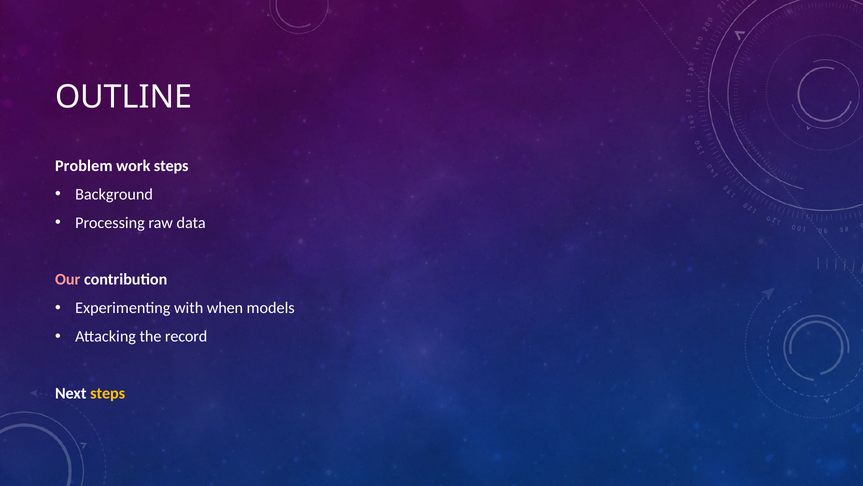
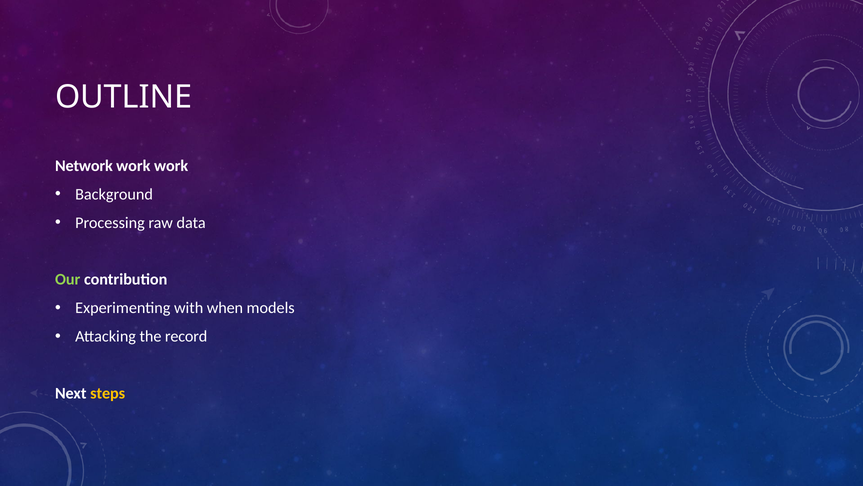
Problem: Problem -> Network (84, 166)
work steps: steps -> work (171, 166)
Our colour: pink -> light green (68, 279)
